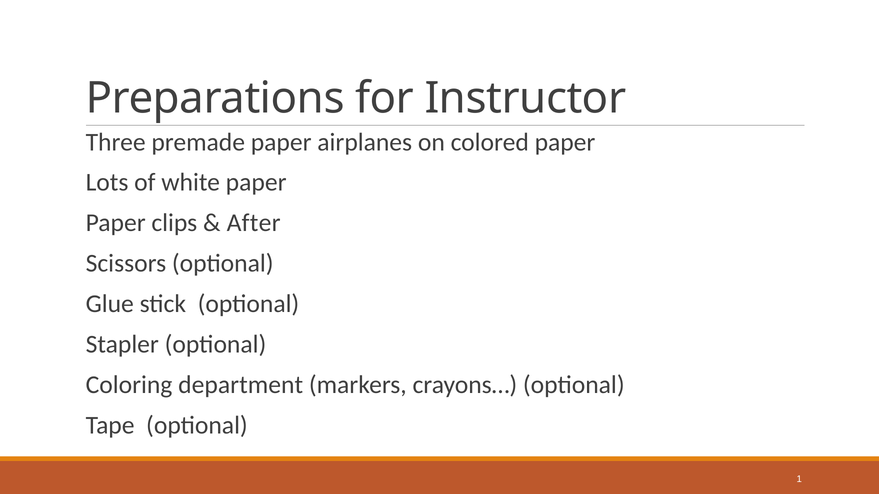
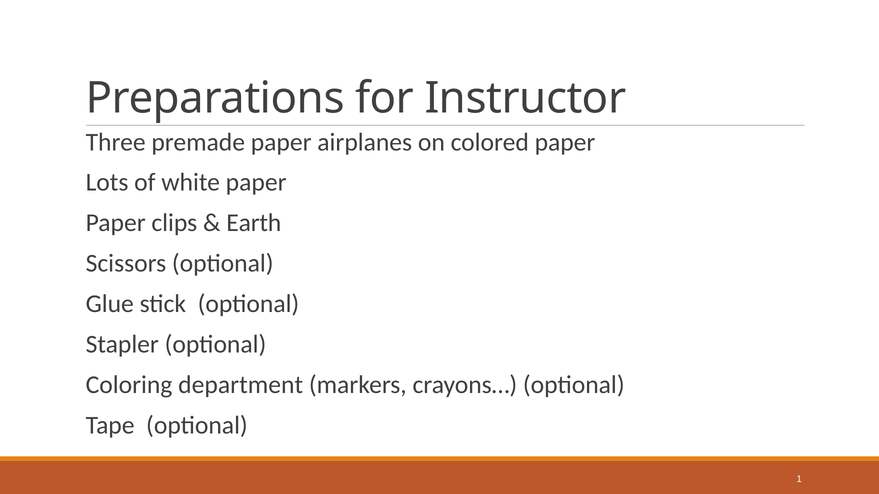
After: After -> Earth (254, 223)
